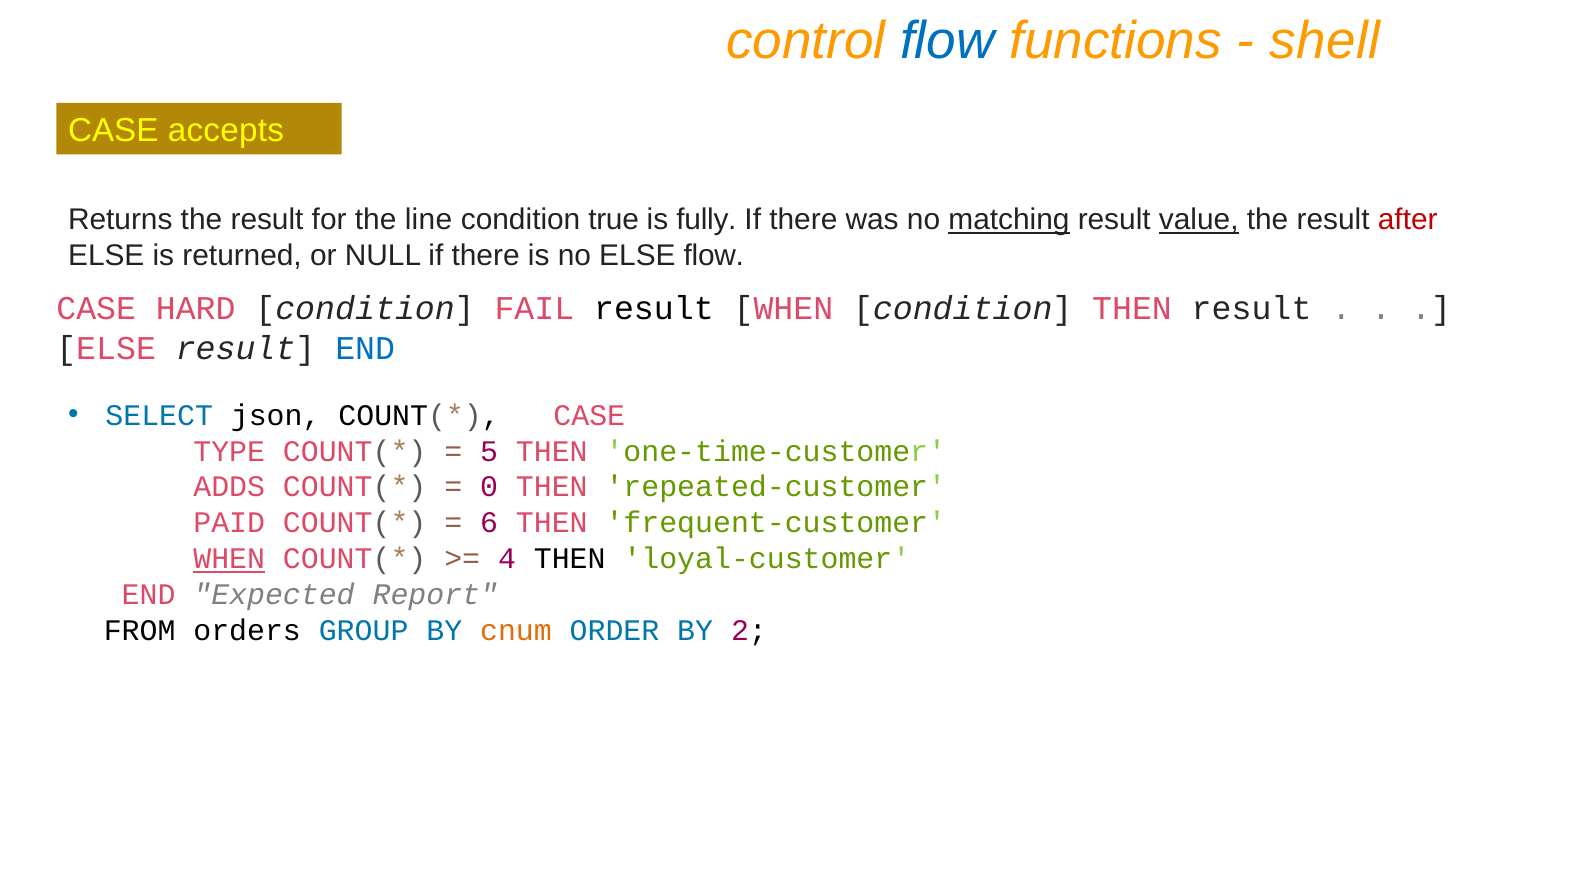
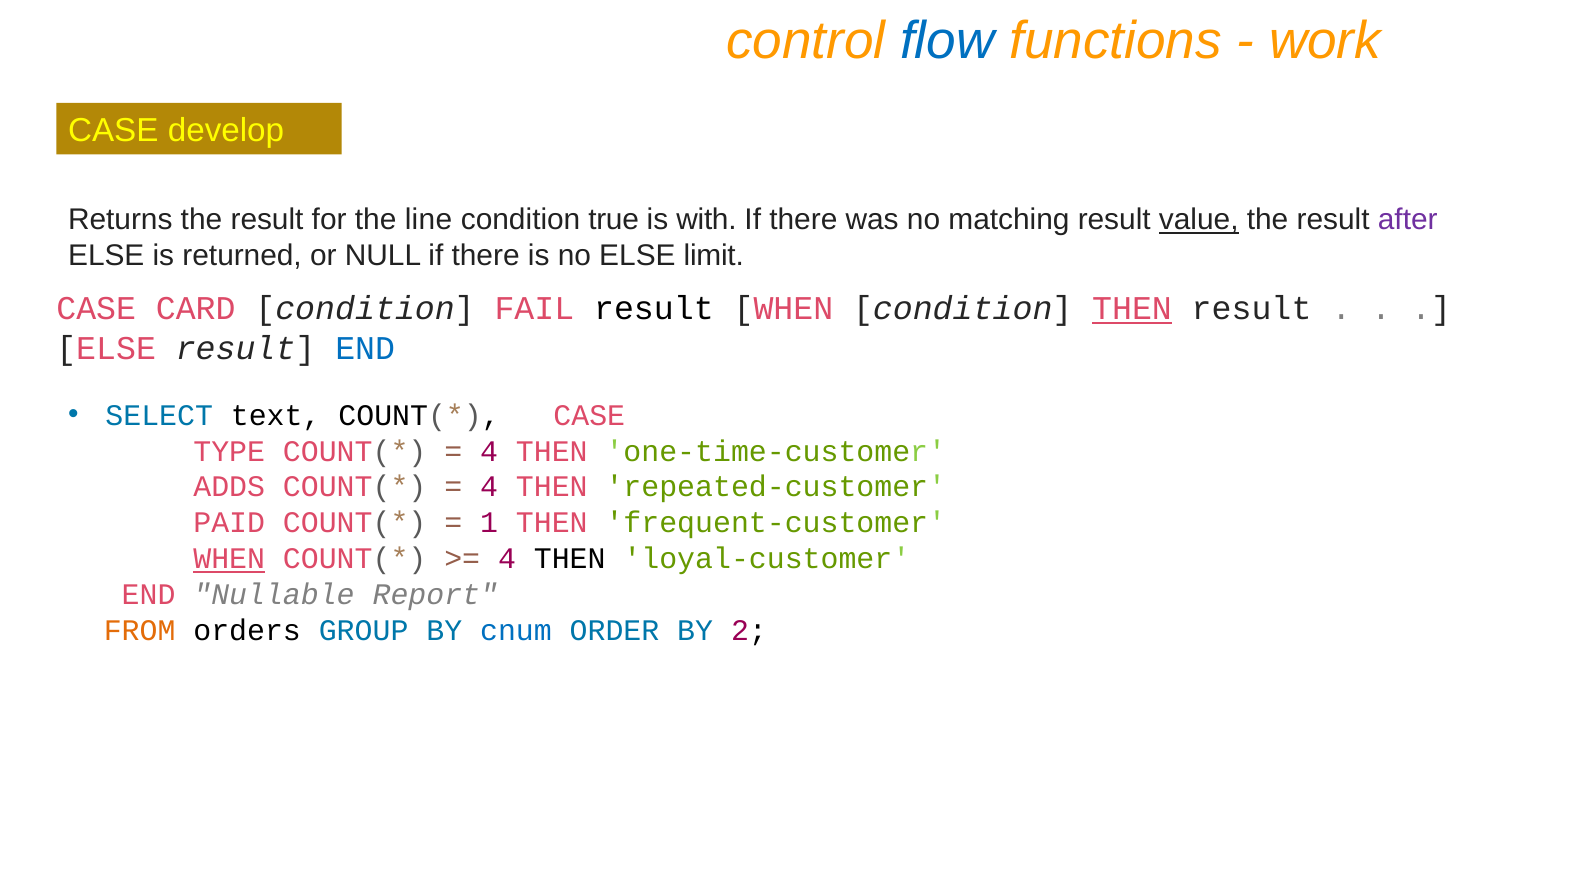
shell: shell -> work (1325, 41)
accepts: accepts -> develop (226, 131)
fully: fully -> with (706, 220)
matching underline: present -> none (1009, 220)
after colour: red -> purple (1408, 220)
ELSE flow: flow -> limit (714, 256)
HARD: HARD -> CARD (196, 309)
THEN underline: none -> present (1132, 309)
json: json -> text (276, 415)
5: 5 -> 4 (489, 451)
0: 0 -> 4 (489, 487)
6: 6 -> 1 (489, 523)
Expected: Expected -> Nullable (274, 595)
FROM colour: black -> orange (140, 631)
cnum colour: orange -> blue (516, 631)
